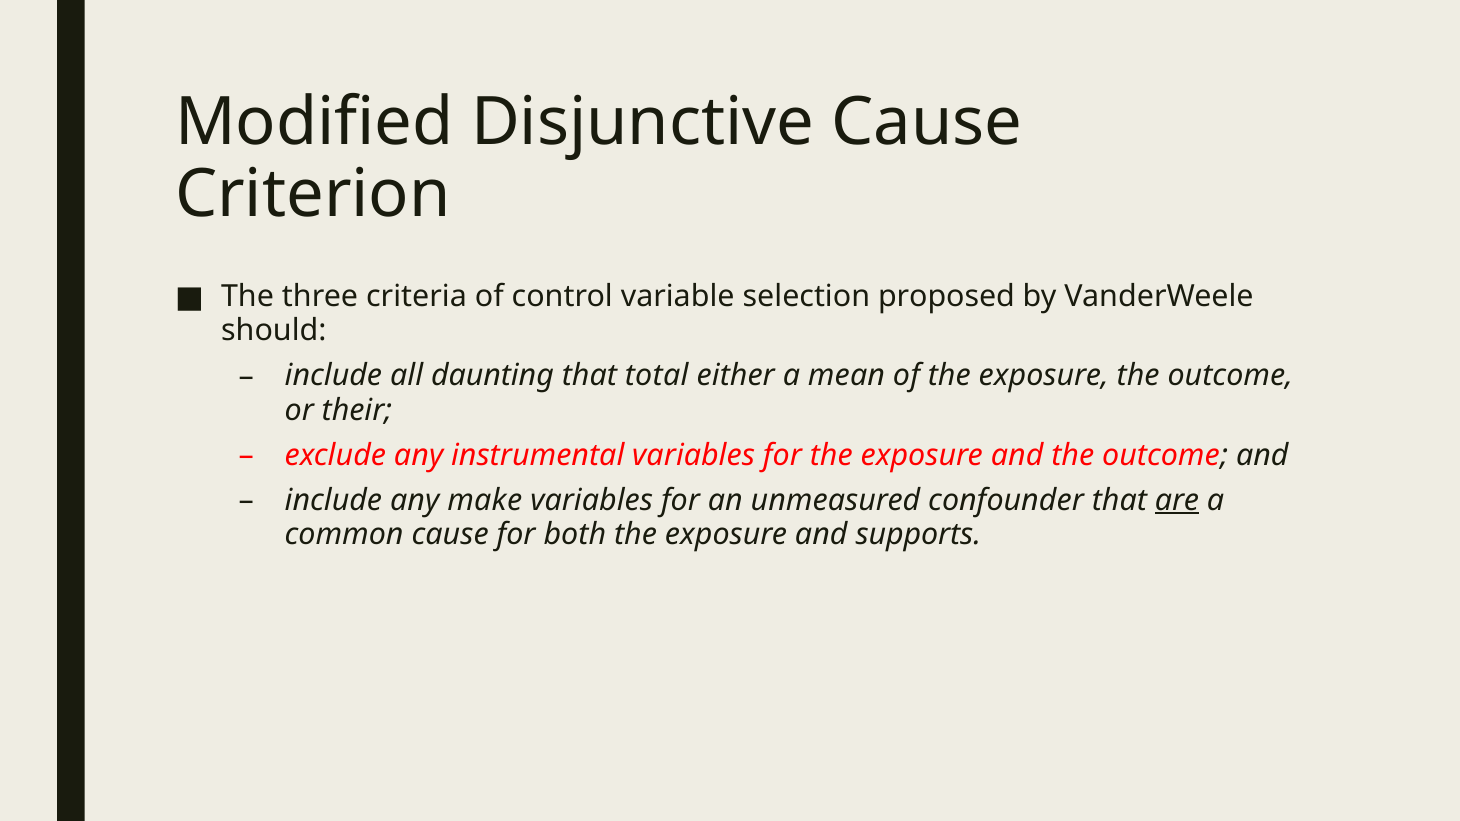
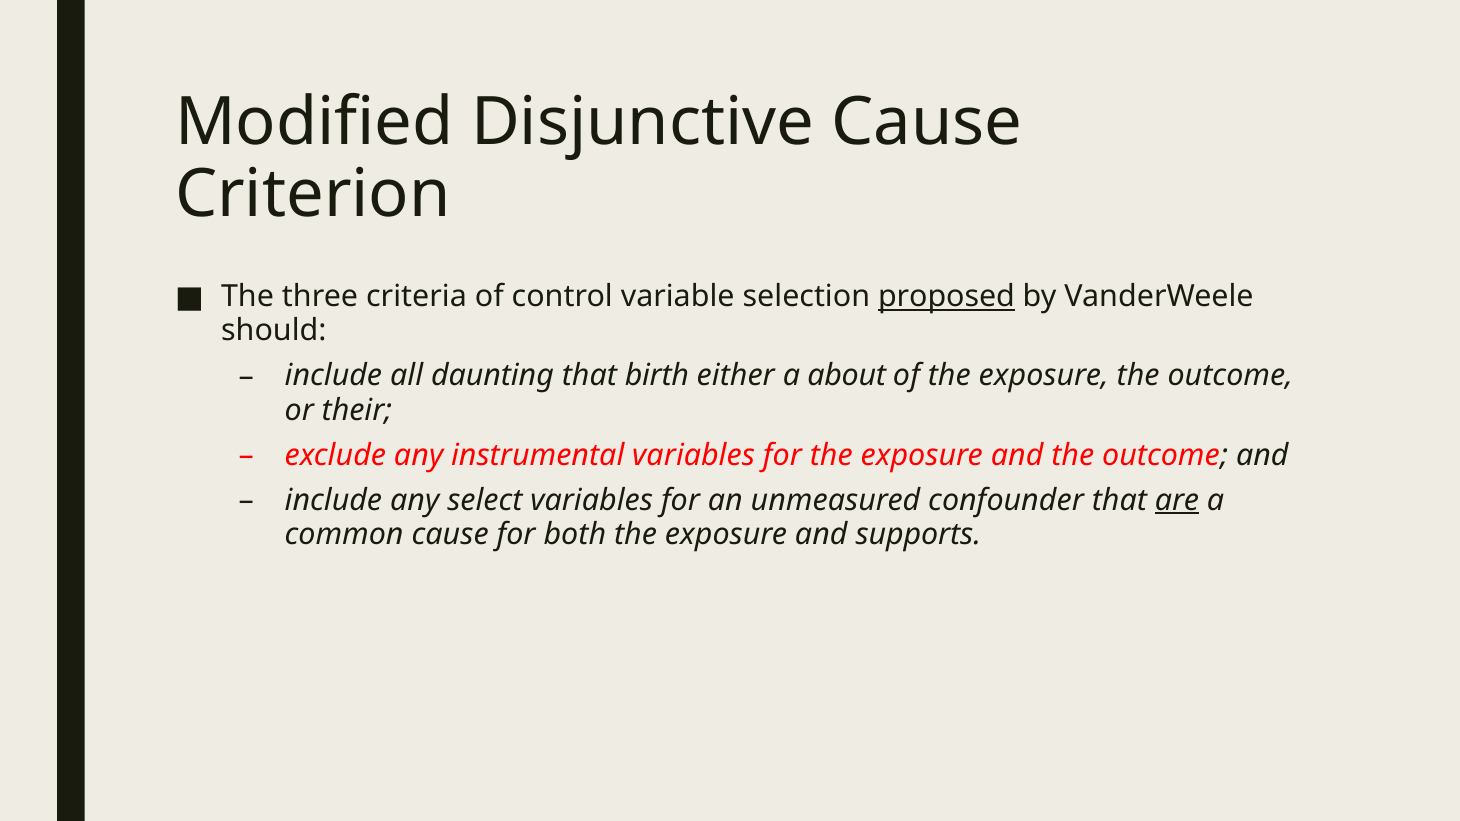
proposed underline: none -> present (946, 297)
total: total -> birth (657, 376)
mean: mean -> about (847, 376)
make: make -> select (485, 500)
